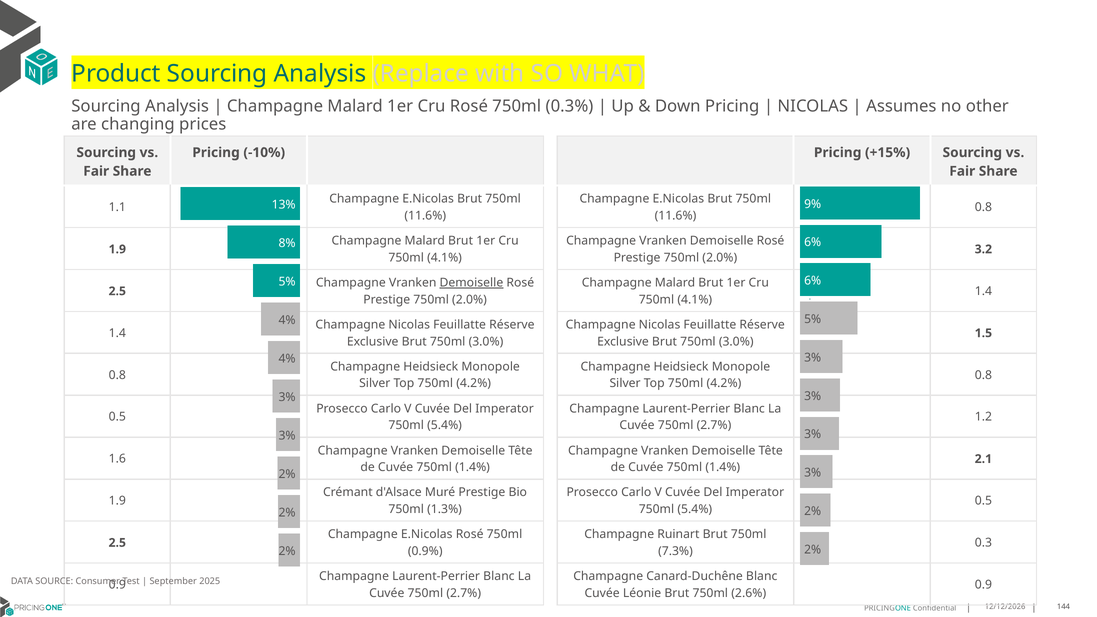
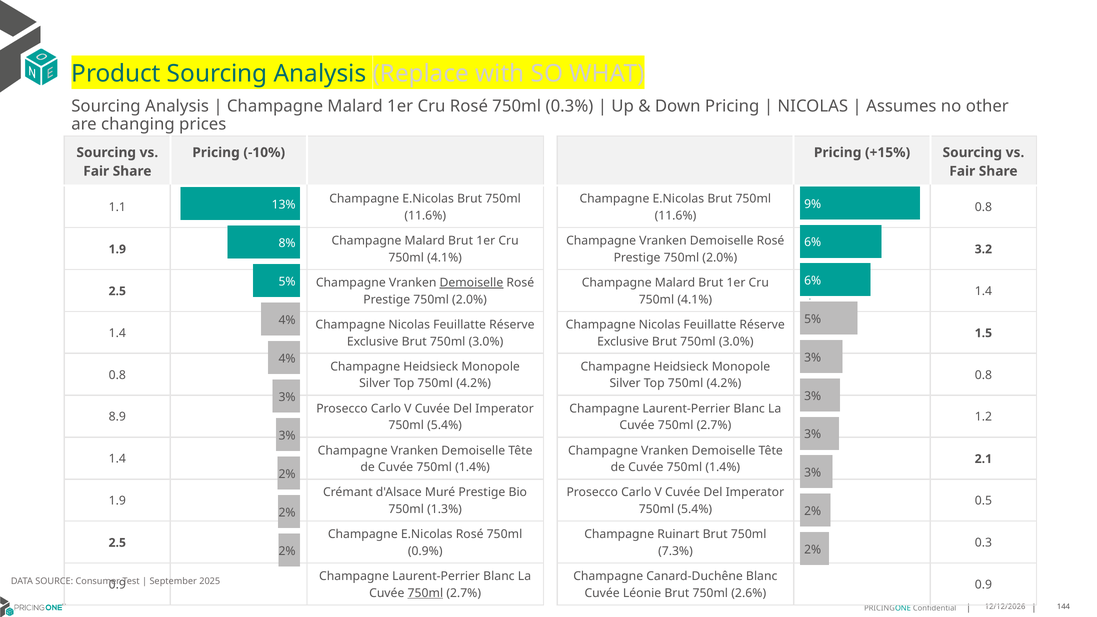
0.5: 0.5 -> 8.9 (117, 417)
1.6: 1.6 -> 1.4 (117, 459)
750ml underline: none -> present (425, 593)
